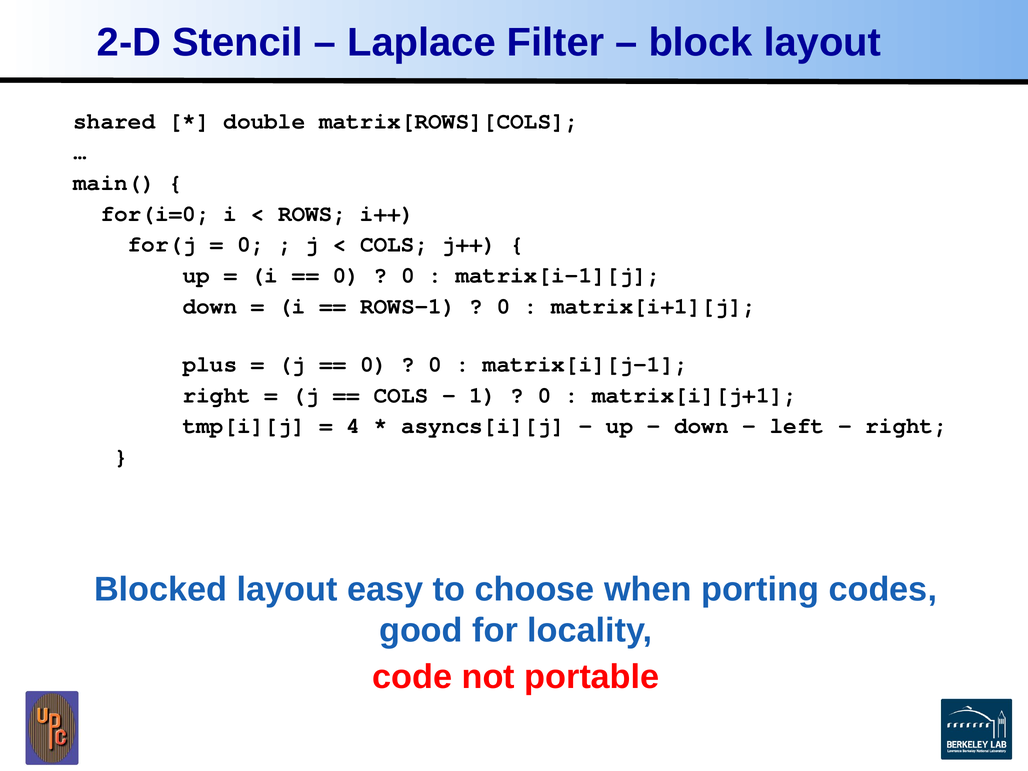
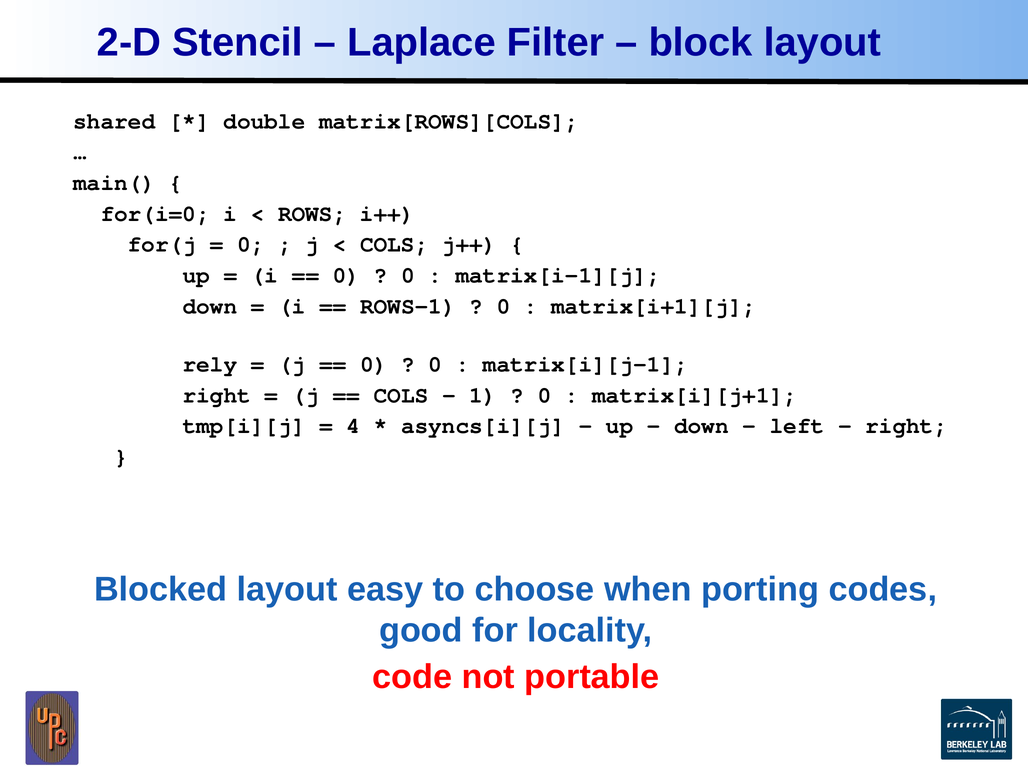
plus: plus -> rely (210, 364)
